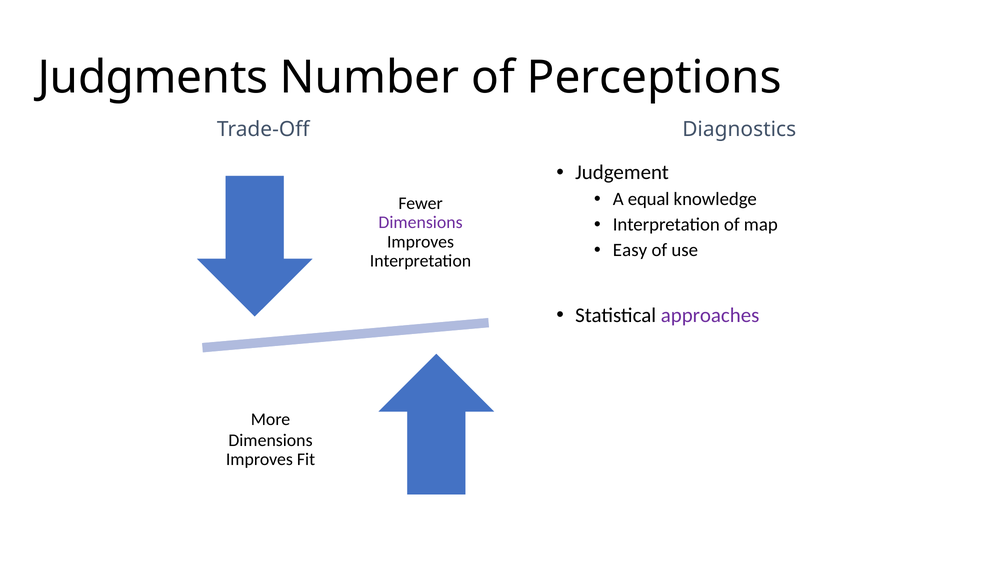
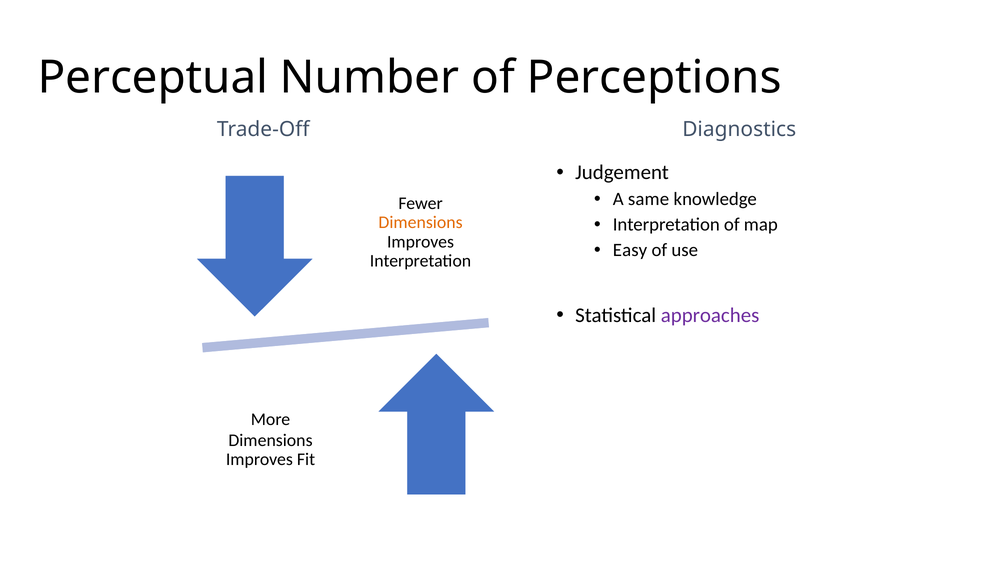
Judgments: Judgments -> Perceptual (153, 78)
equal: equal -> same (649, 199)
Dimensions colour: purple -> orange (421, 223)
